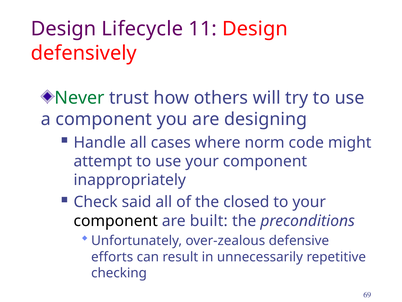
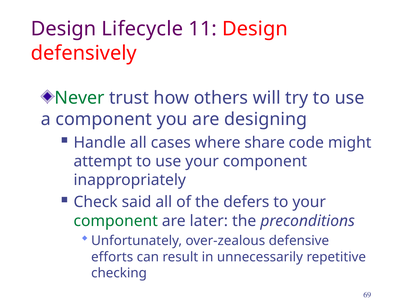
norm: norm -> share (265, 142)
closed: closed -> defers (246, 202)
component colour: black -> green (116, 220)
built: built -> later (209, 220)
